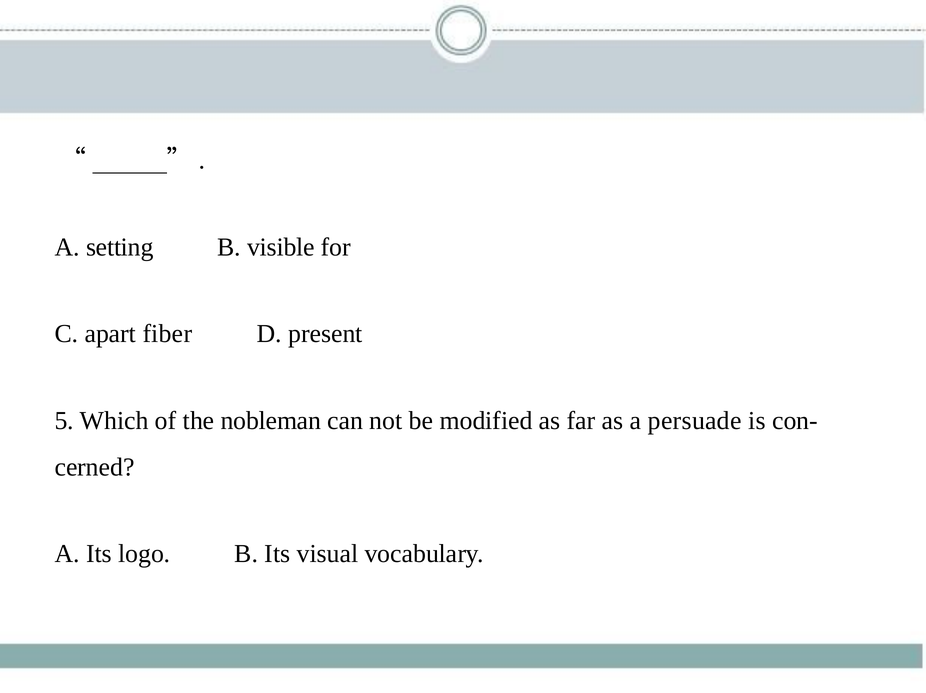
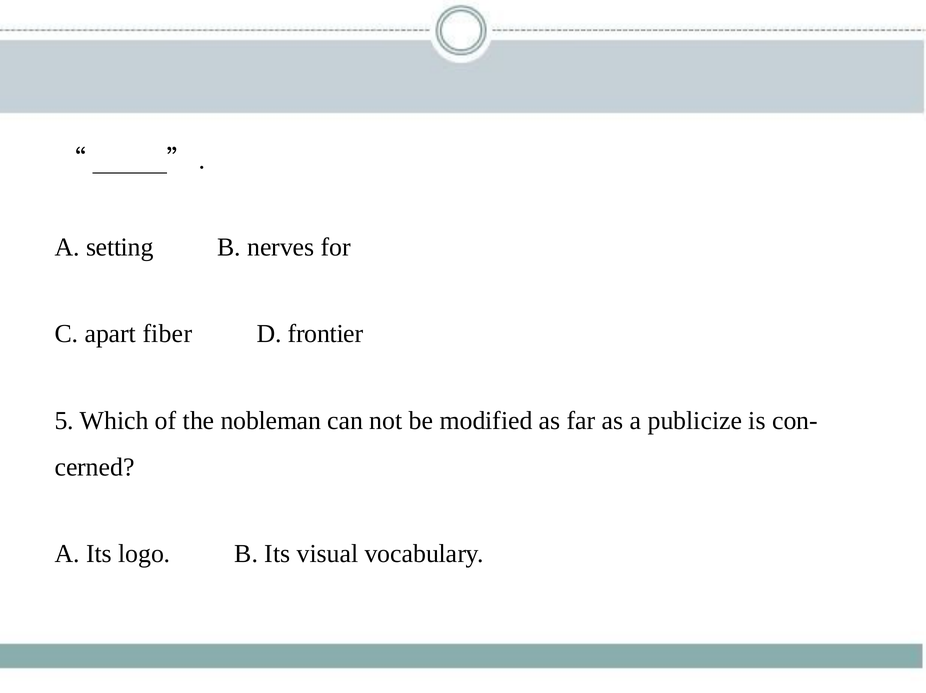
visible: visible -> nerves (281, 247)
present: present -> frontier (325, 334)
persuade: persuade -> publicize (695, 420)
